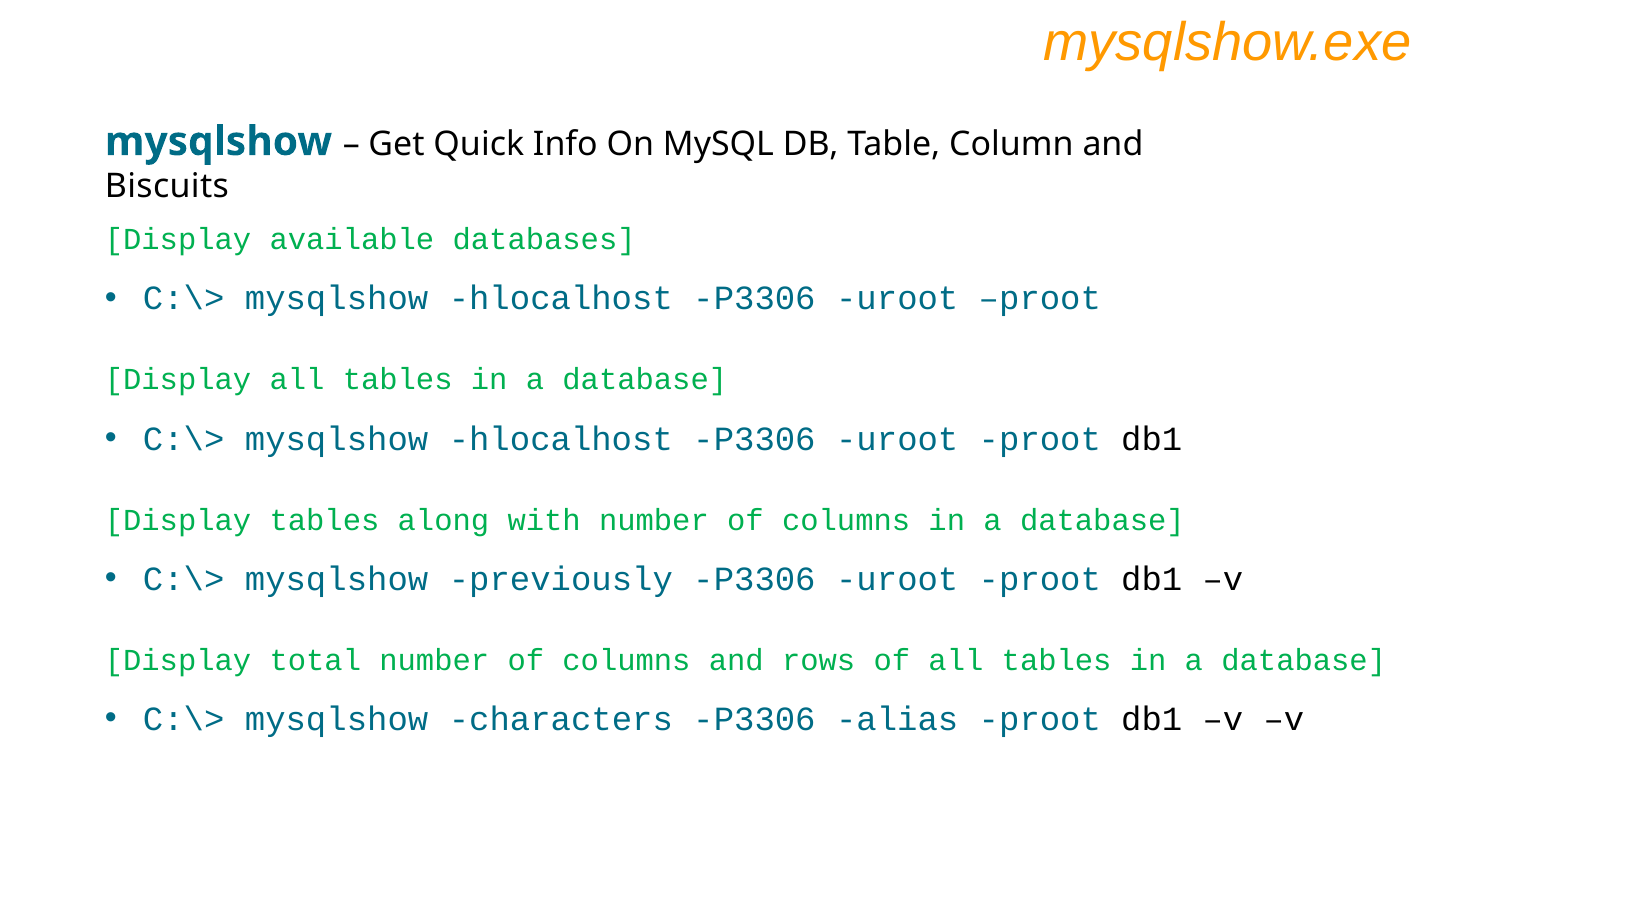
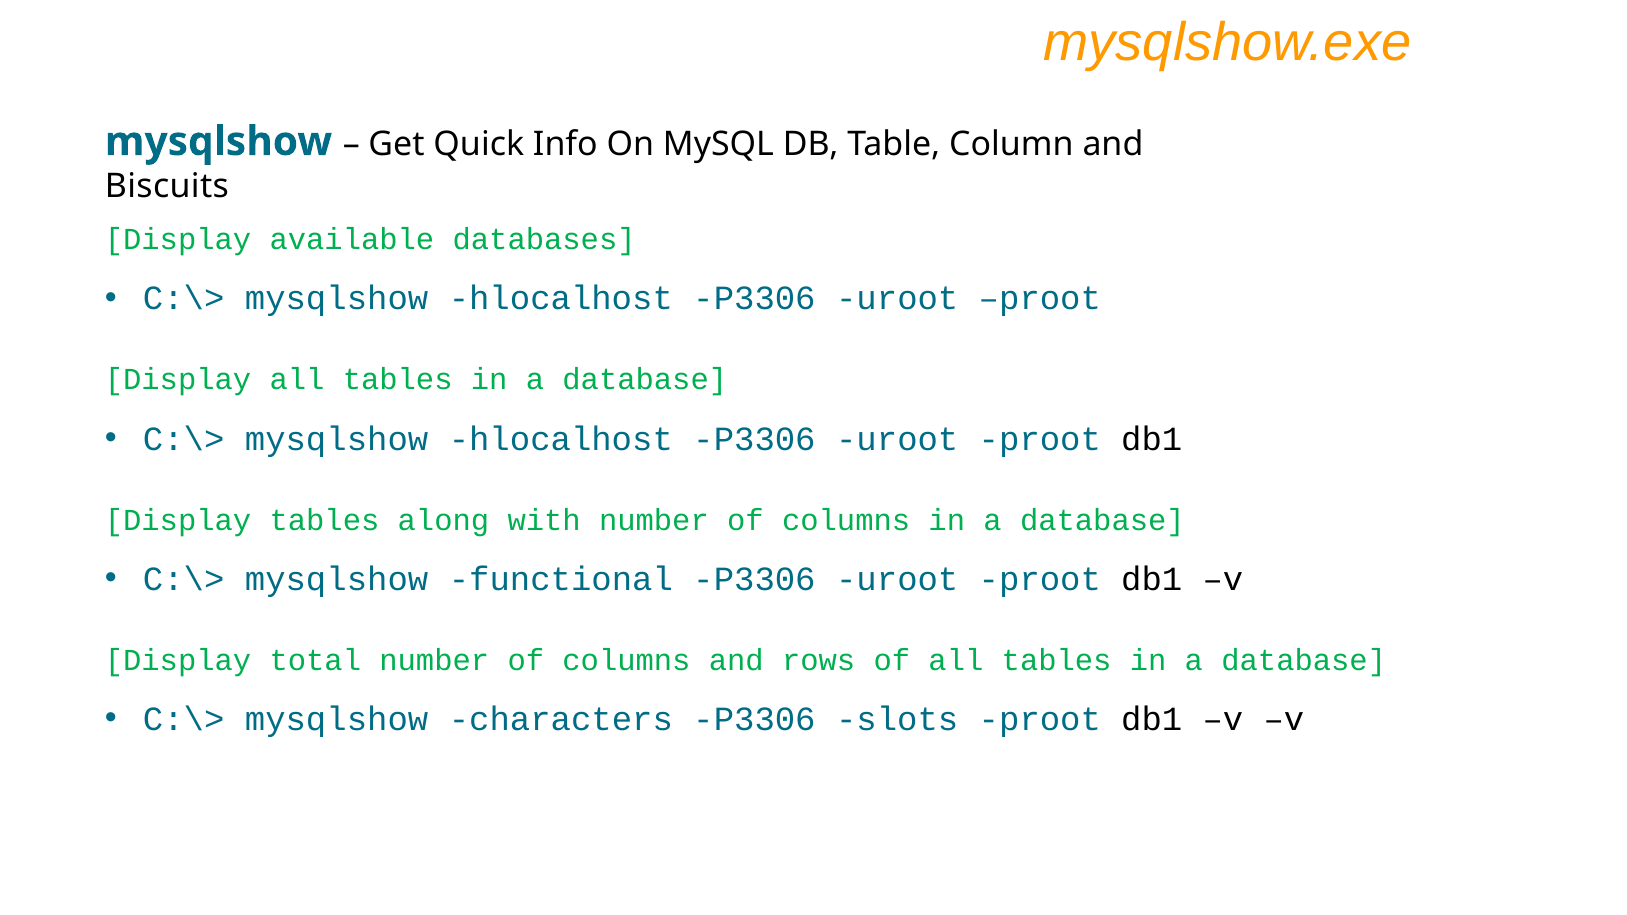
previously: previously -> functional (561, 579)
alias: alias -> slots (897, 720)
